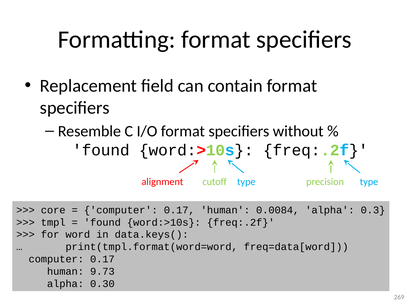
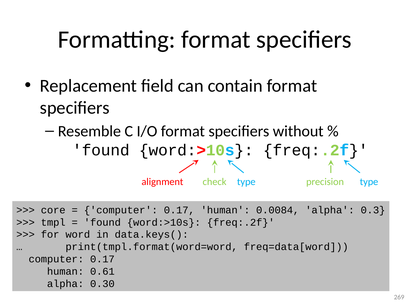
cutoff: cutoff -> check (215, 182)
9.73: 9.73 -> 0.61 (102, 272)
